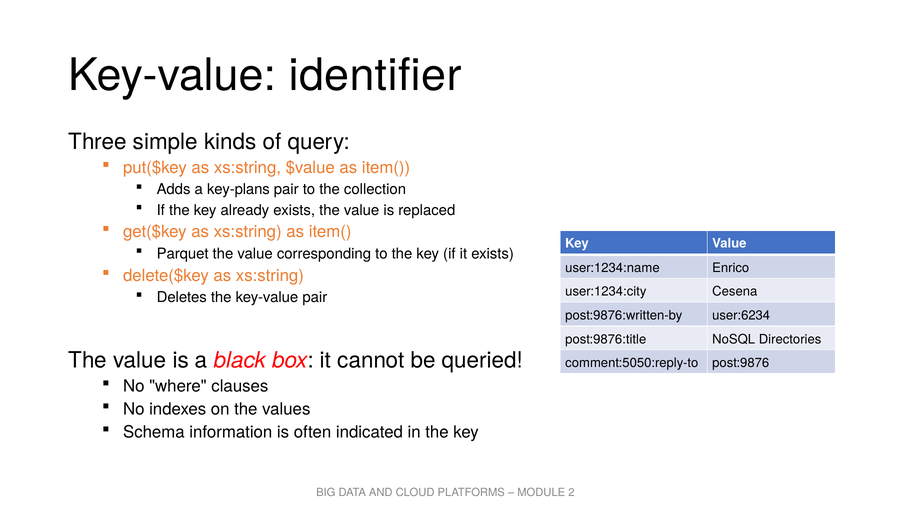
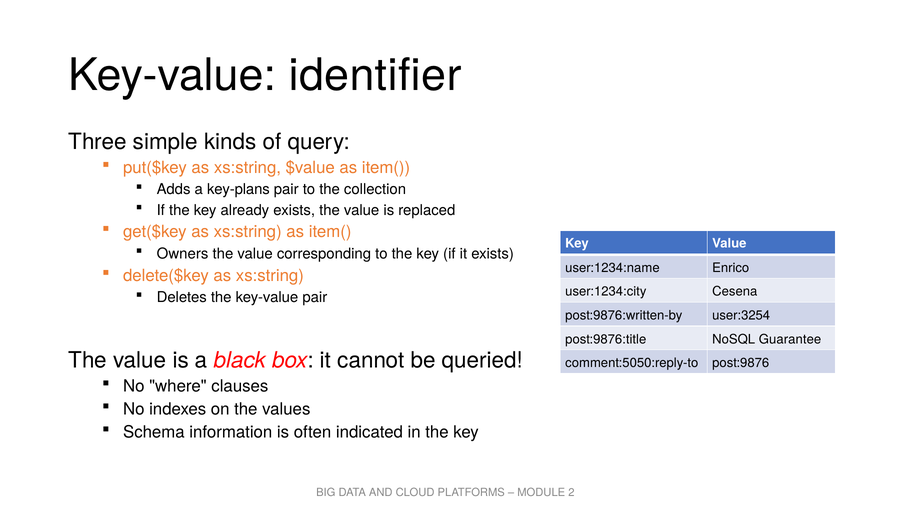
Parquet: Parquet -> Owners (183, 254)
user:6234: user:6234 -> user:3254 (741, 315)
Directories: Directories -> Guarantee (790, 339)
